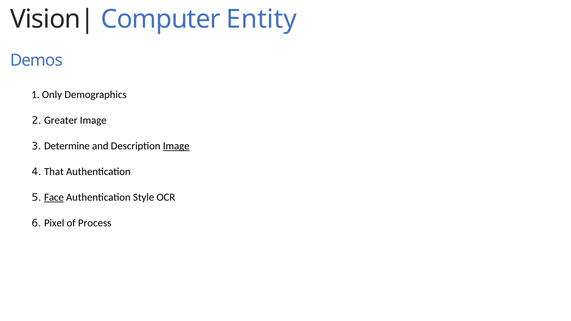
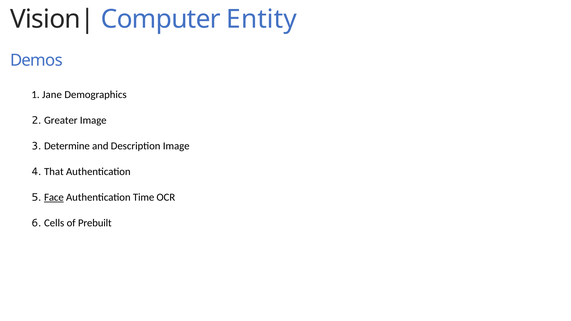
Only: Only -> Jane (52, 95)
Image underline: present -> none (176, 146)
Style: Style -> Time (144, 198)
Pixel: Pixel -> Cells (54, 223)
Process: Process -> Prebuilt (95, 223)
